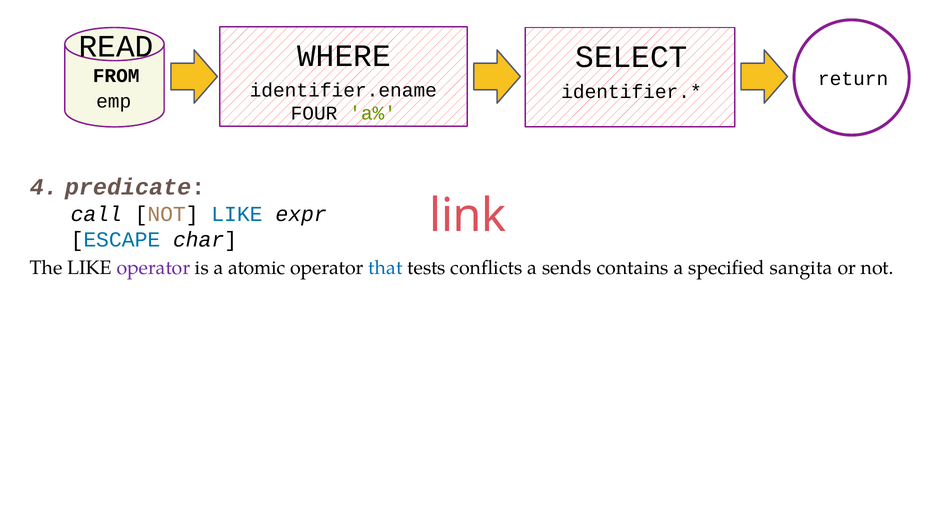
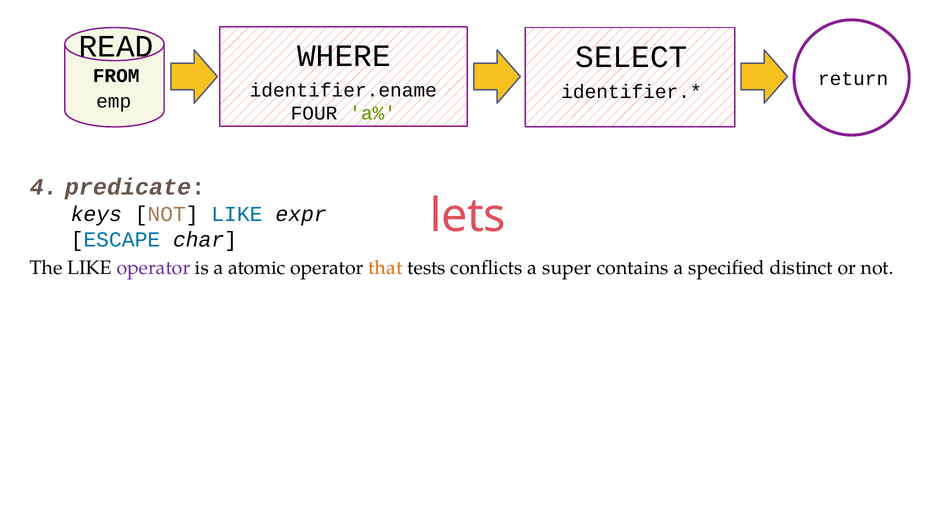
link: link -> lets (468, 216)
call: call -> keys (96, 214)
that colour: blue -> orange (385, 268)
sends: sends -> super (567, 268)
sangita: sangita -> distinct (801, 268)
